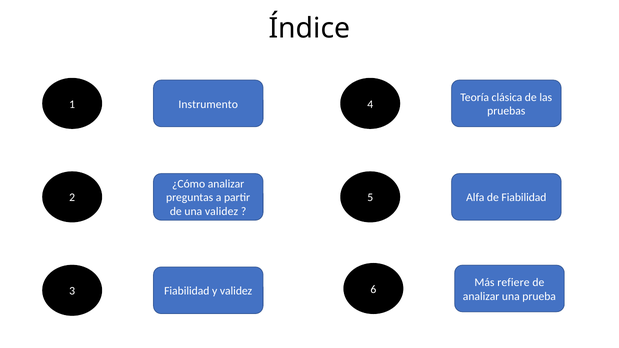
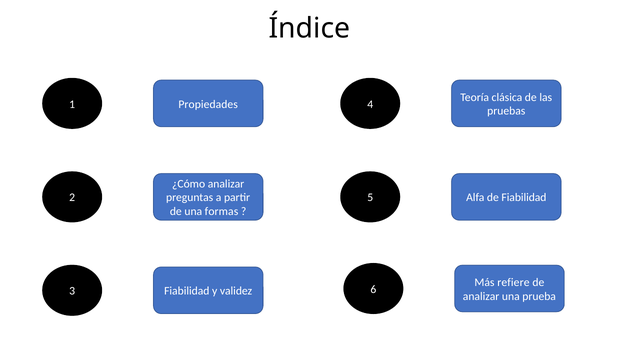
Instrumento: Instrumento -> Propiedades (208, 104)
una validez: validez -> formas (222, 212)
